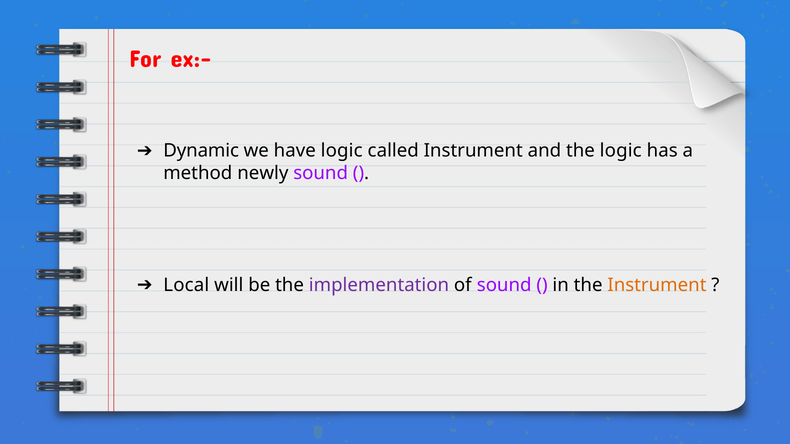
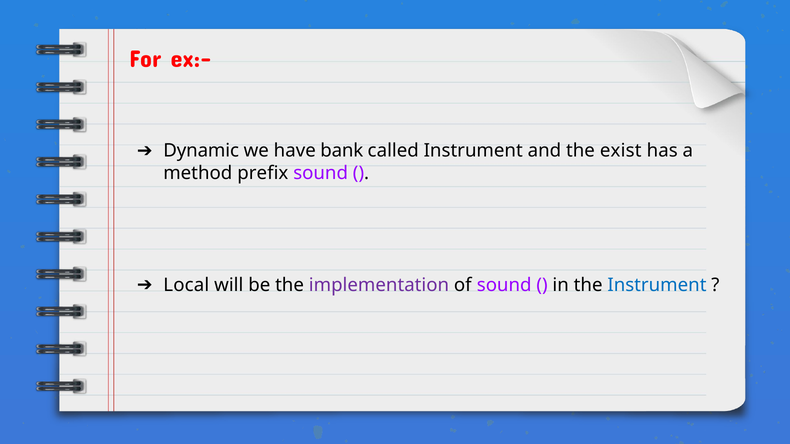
have logic: logic -> bank (342, 151)
the logic: logic -> exist (621, 151)
newly: newly -> prefix (263, 173)
Instrument colour: orange -> blue (657, 285)
